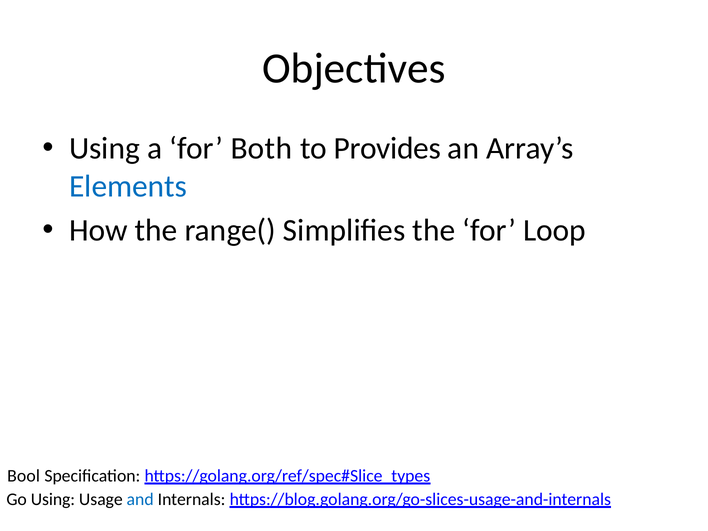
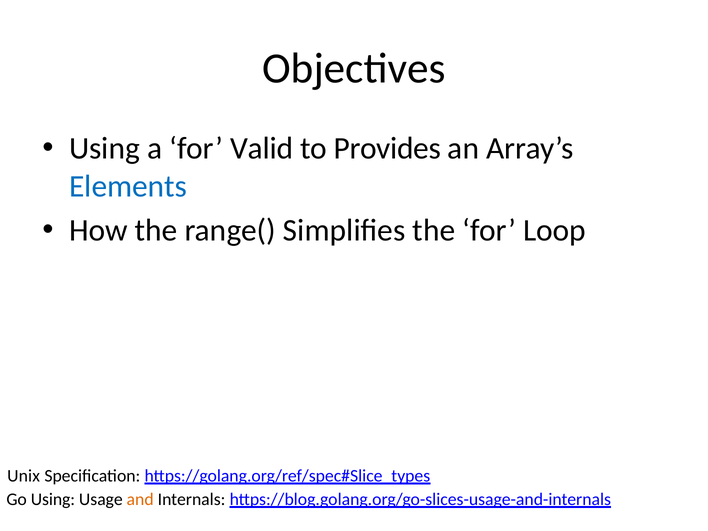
Both: Both -> Valid (262, 149)
Bool: Bool -> Unix (24, 476)
and colour: blue -> orange (140, 499)
